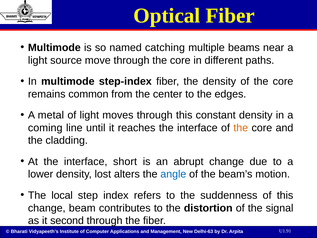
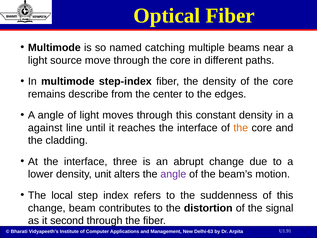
common: common -> describe (88, 94)
A metal: metal -> angle (51, 115)
coming: coming -> against (45, 128)
short: short -> three (125, 161)
lost: lost -> unit (103, 174)
angle colour: blue -> purple (173, 174)
